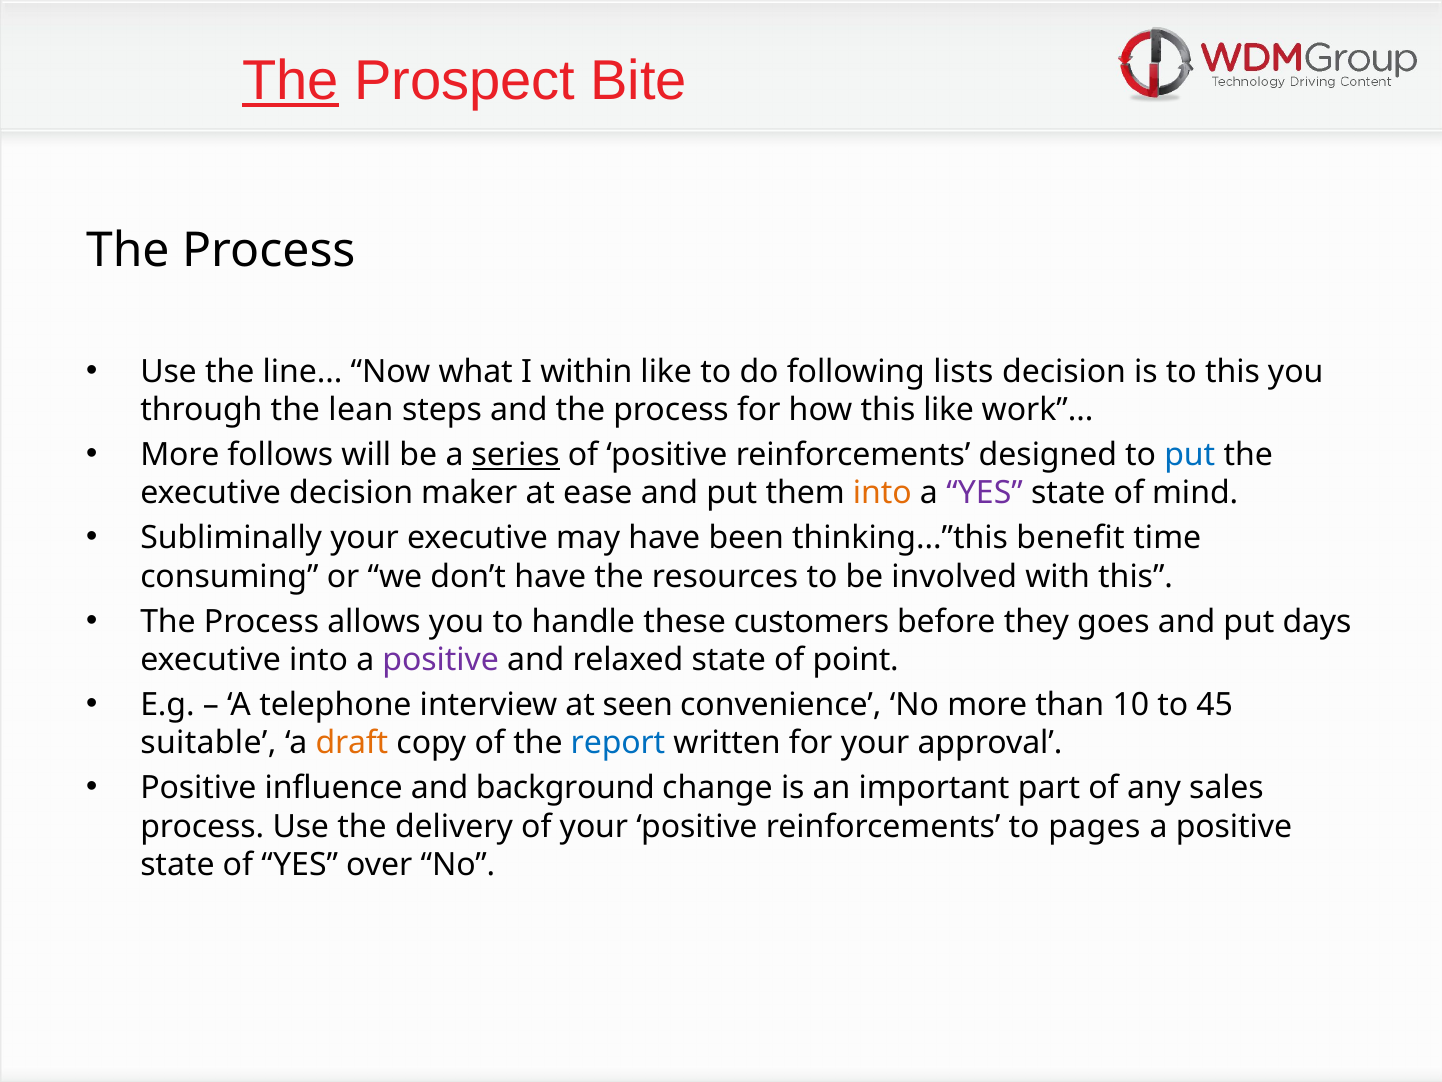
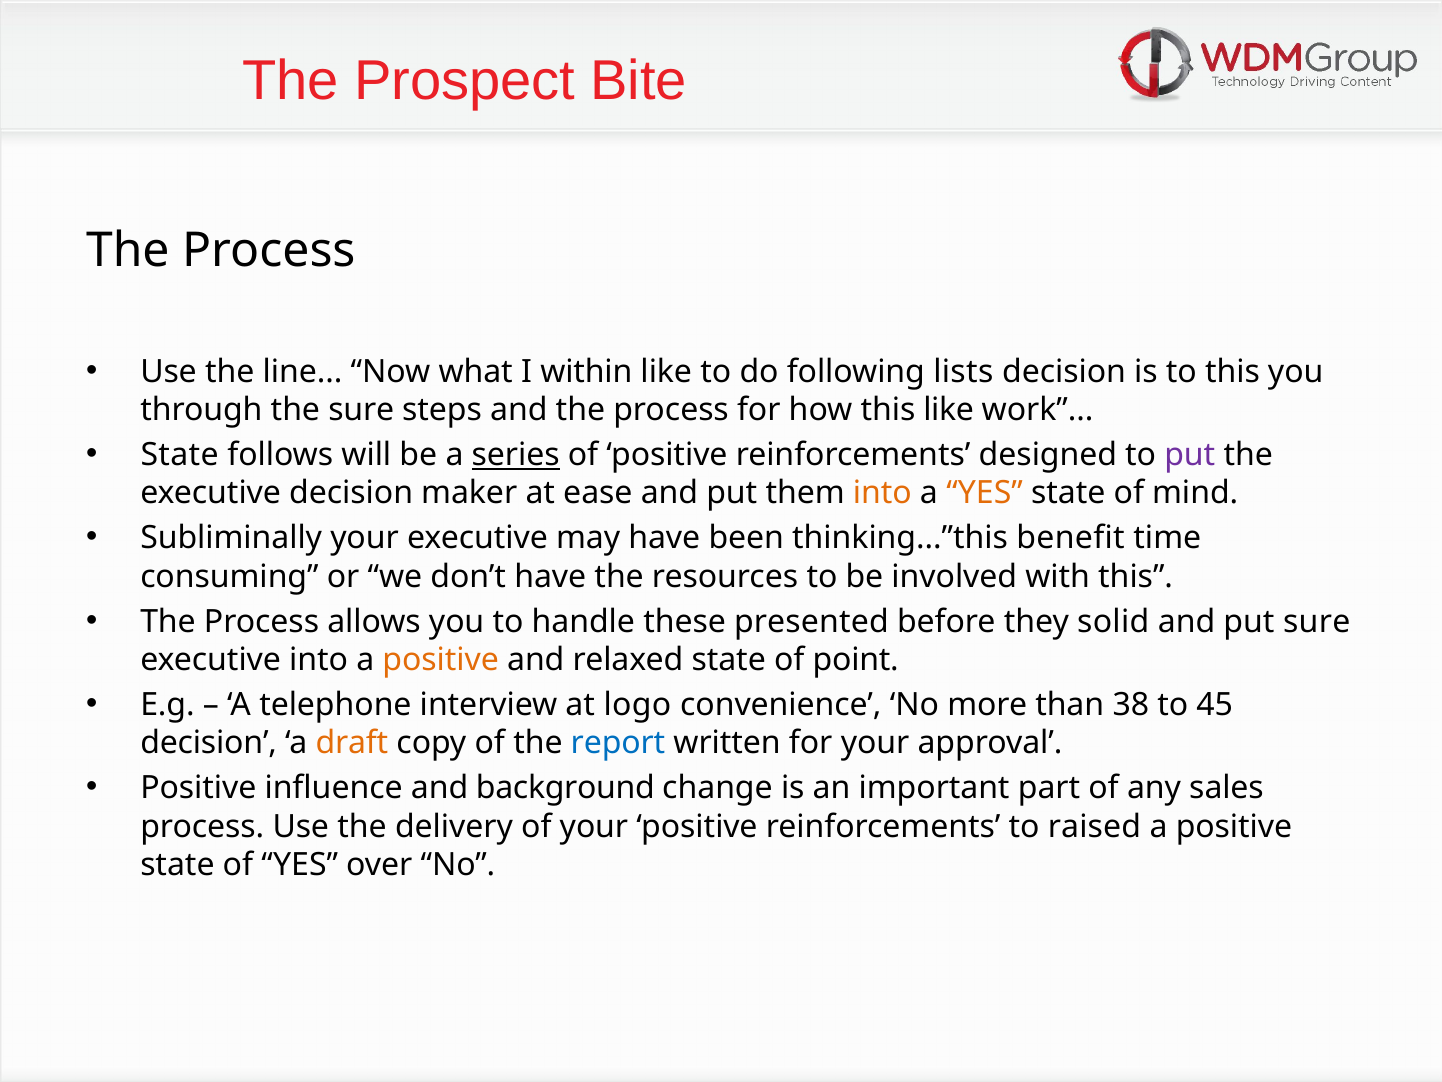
The underline: present -> none (291, 81)
the lean: lean -> sure (361, 410)
More: More -> State (180, 455)
put colour: blue -> purple (1190, 455)
YES colour: purple -> orange (985, 493)
customers: customers -> presented (811, 621)
goes: goes -> solid (1113, 621)
put days: days -> sure (1317, 621)
positive colour: purple -> orange (441, 660)
seen: seen -> logo (637, 705)
10: 10 -> 38 (1131, 705)
suitable: suitable -> decision (209, 743)
pages: pages -> raised (1094, 826)
